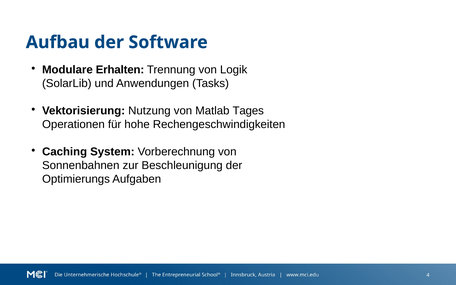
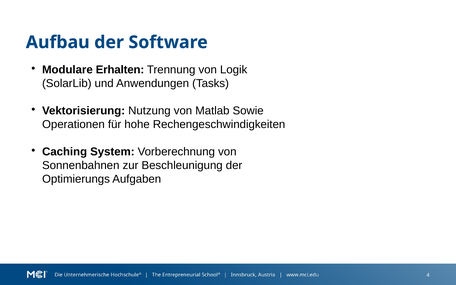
Tages: Tages -> Sowie (248, 111)
